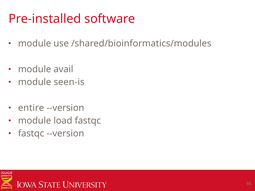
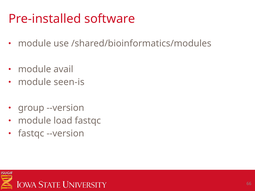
entire: entire -> group (31, 108)
